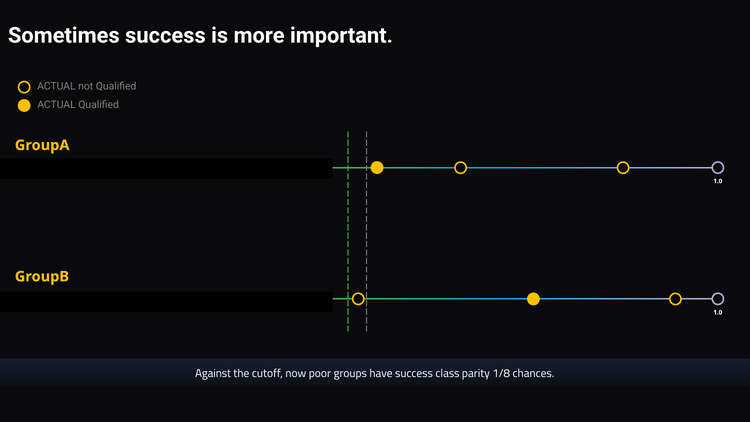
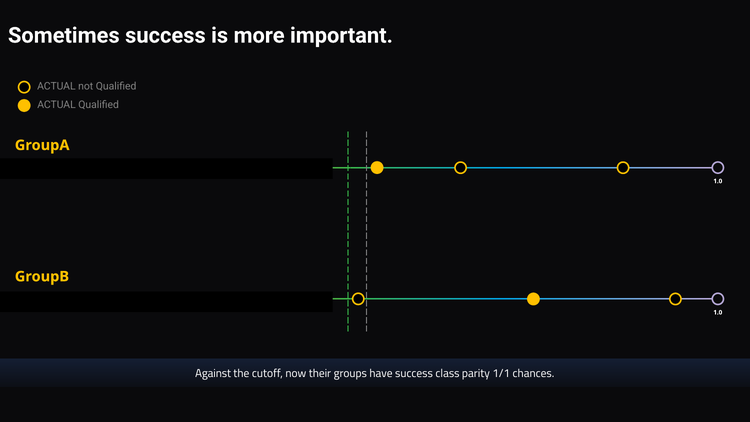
poor: poor -> their (320, 373)
1/8: 1/8 -> 1/1 (501, 373)
